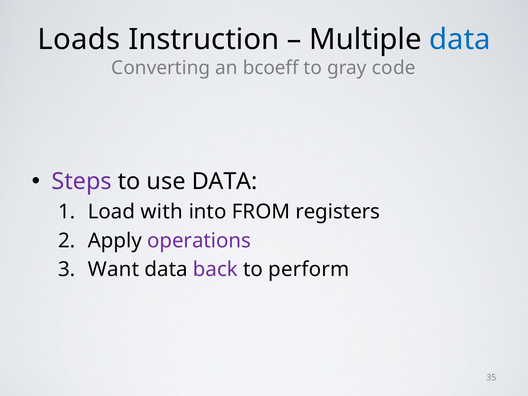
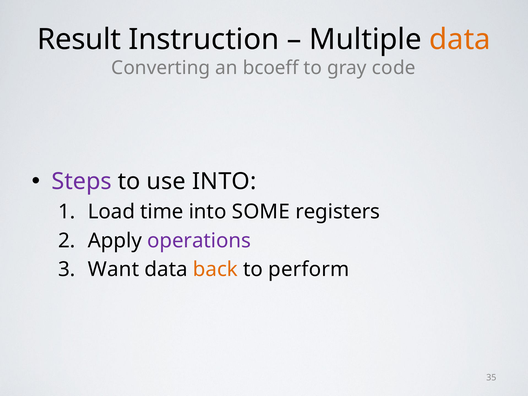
Loads: Loads -> Result (79, 39)
data colour: blue -> orange (460, 39)
use DATA: DATA -> INTO (224, 182)
with: with -> time (162, 212)
FROM: FROM -> SOME (261, 212)
back colour: purple -> orange (215, 269)
